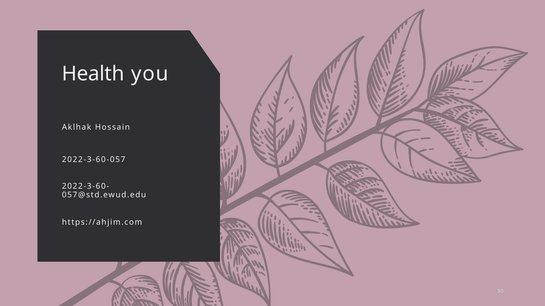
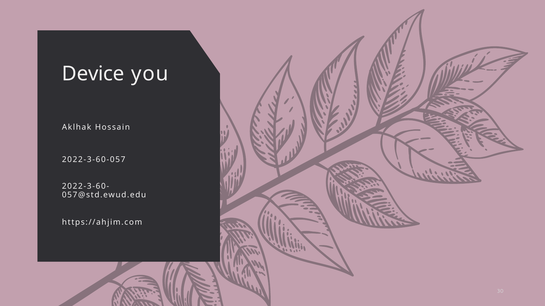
Health: Health -> Device (93, 74)
